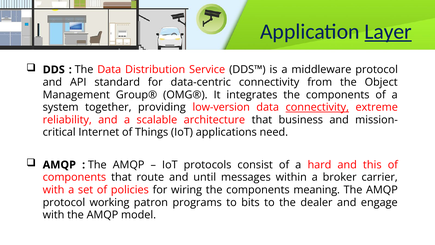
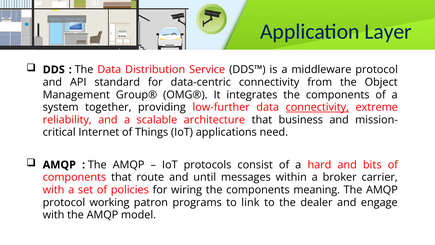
Layer underline: present -> none (388, 32)
low-version: low-version -> low-further (221, 107)
this: this -> bits (372, 165)
bits: bits -> link (250, 202)
